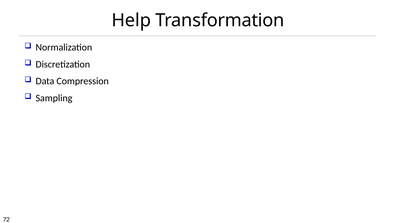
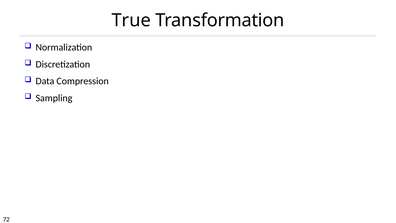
Help: Help -> True (131, 20)
